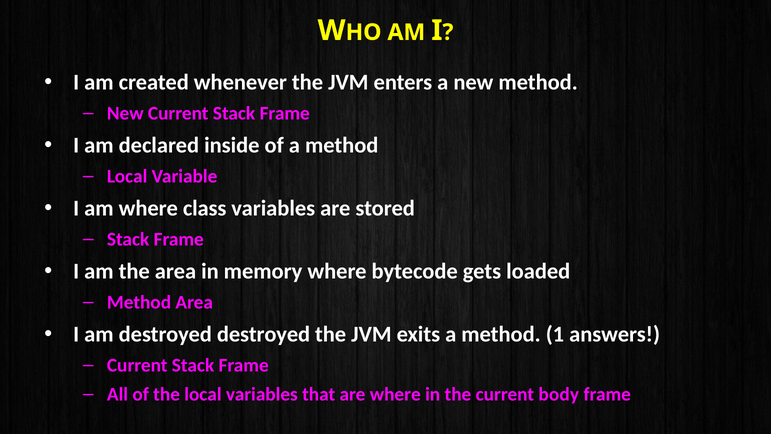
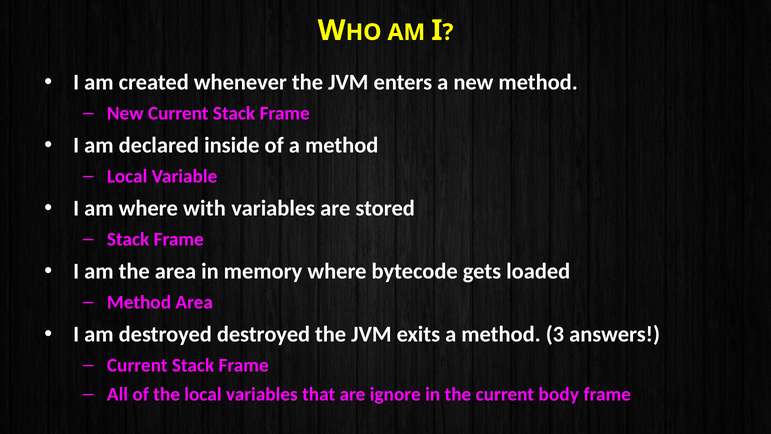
class: class -> with (204, 208)
1: 1 -> 3 (555, 334)
are where: where -> ignore (395, 394)
